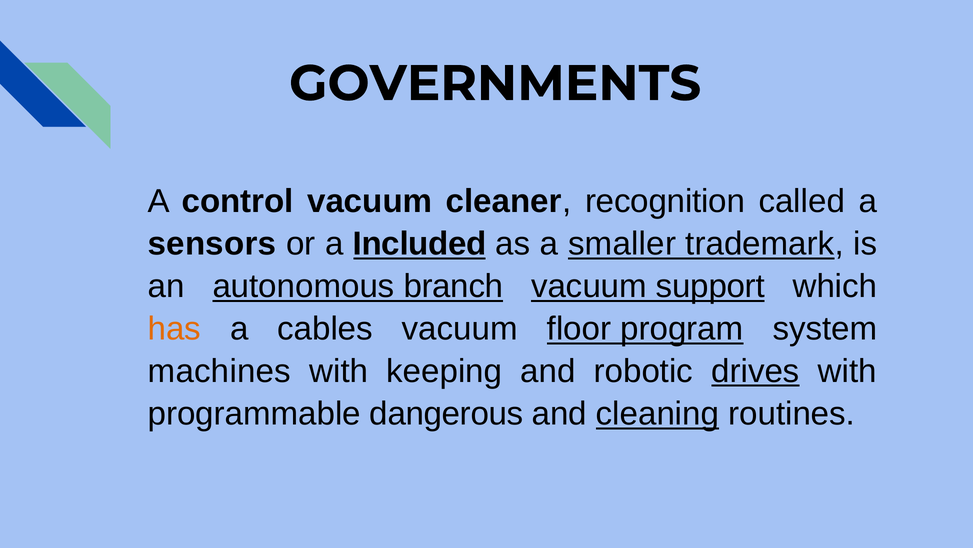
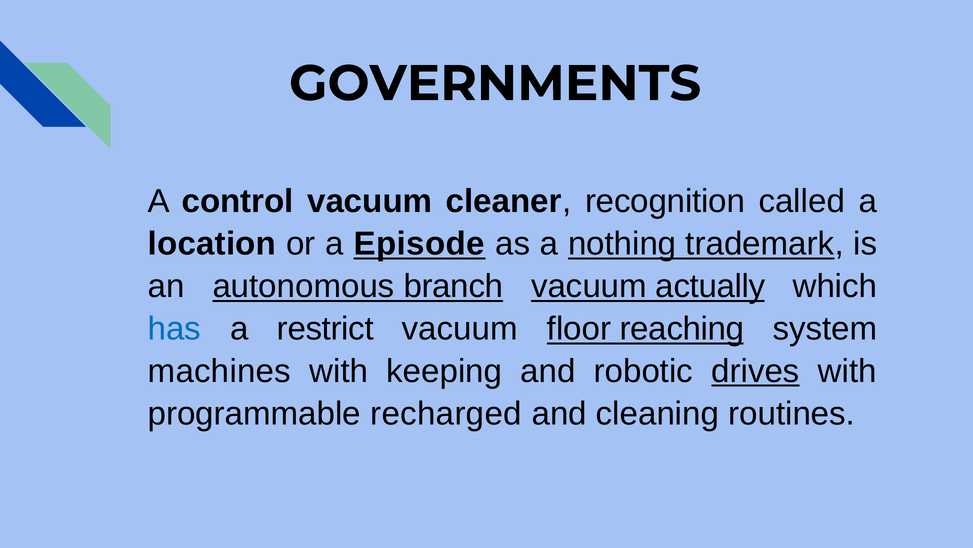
sensors: sensors -> location (212, 244)
Included: Included -> Episode (419, 244)
smaller: smaller -> nothing (622, 244)
support: support -> actually (710, 286)
has colour: orange -> blue (174, 329)
cables: cables -> restrict (325, 329)
program: program -> reaching (682, 329)
dangerous: dangerous -> recharged (446, 414)
cleaning underline: present -> none (657, 414)
